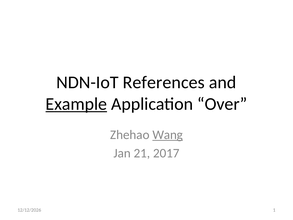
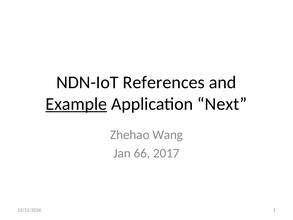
Over: Over -> Next (222, 104)
Wang underline: present -> none (168, 135)
21: 21 -> 66 (142, 153)
